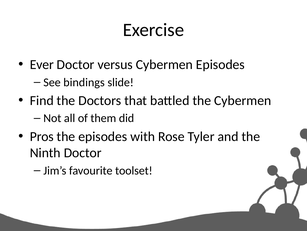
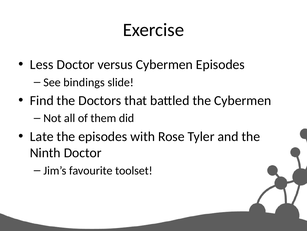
Ever: Ever -> Less (42, 64)
Pros: Pros -> Late (42, 136)
